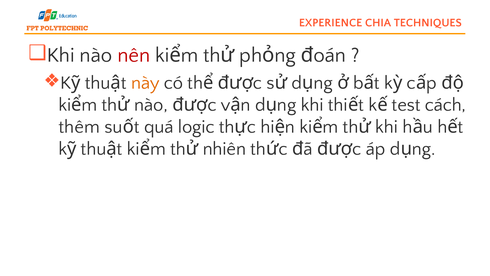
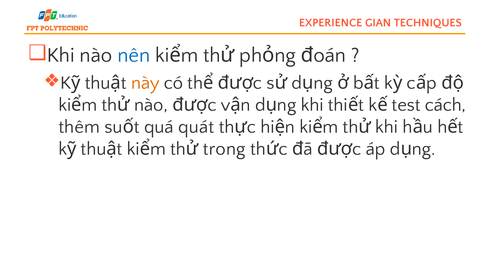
CHIA: CHIA -> GIAN (378, 23)
nên colour: red -> blue (134, 55)
logic: logic -> quát (196, 127)
nhiên: nhiên -> trong (224, 149)
